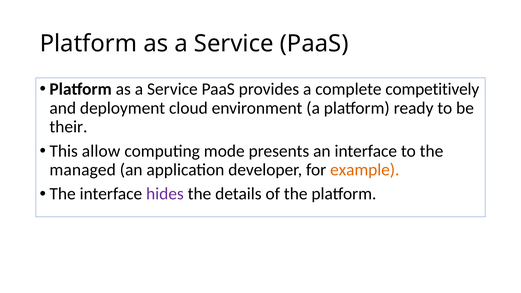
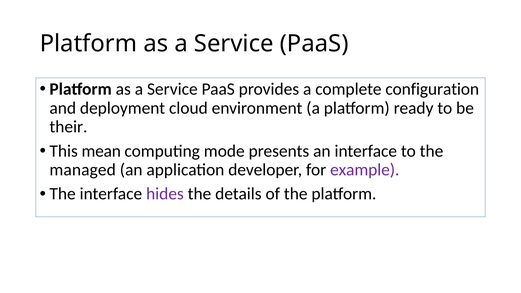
competitively: competitively -> configuration (432, 89)
allow: allow -> mean (101, 151)
example colour: orange -> purple (365, 170)
